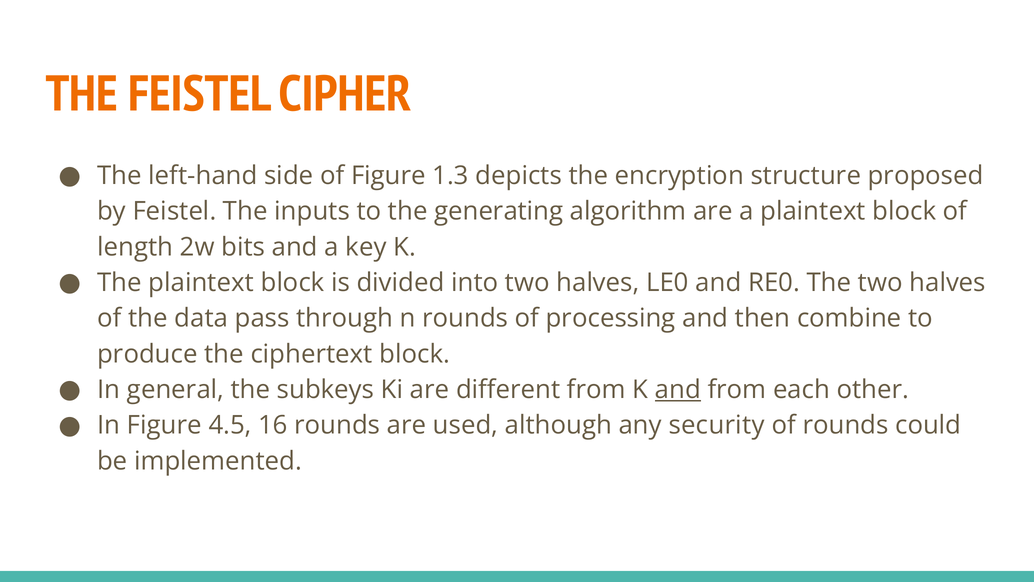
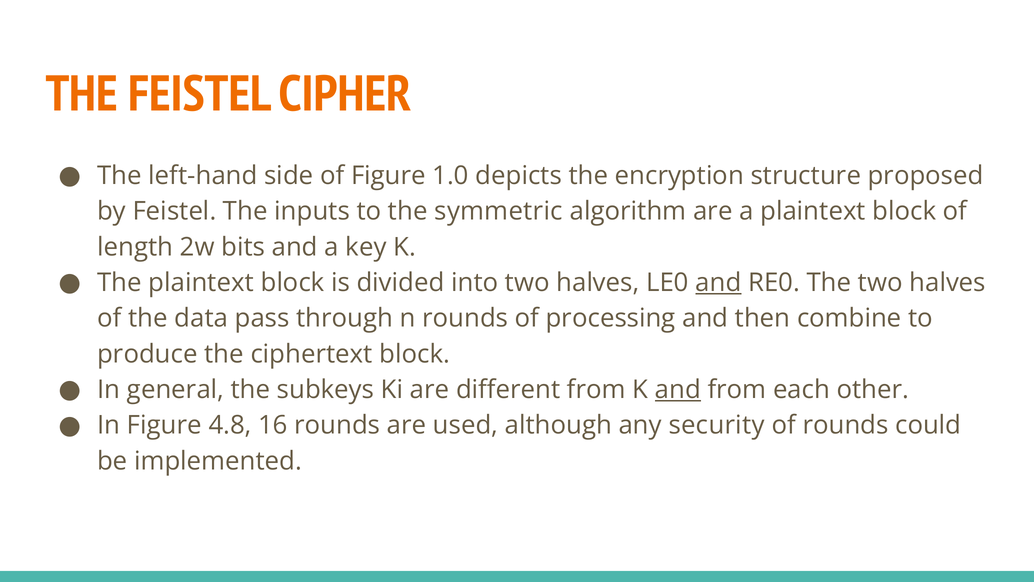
1.3: 1.3 -> 1.0 (451, 176)
generating: generating -> symmetric (499, 211)
and underline: none -> present (718, 282)
4.5: 4.5 -> 4.8 (230, 425)
